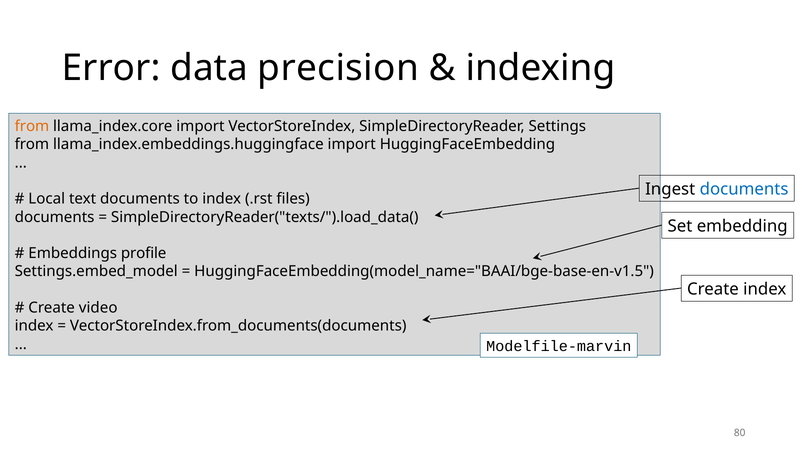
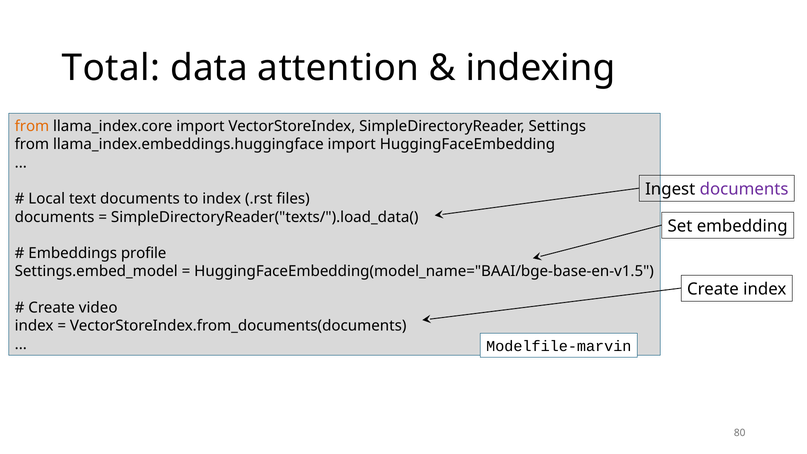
Error: Error -> Total (111, 68)
precision: precision -> attention (338, 68)
documents colour: blue -> purple (744, 189)
